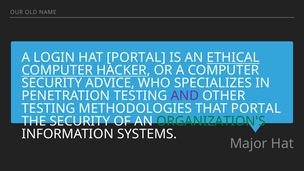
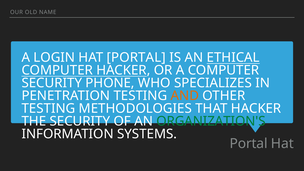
ADVICE: ADVICE -> PHONE (110, 83)
AND colour: purple -> orange (185, 96)
THAT PORTAL: PORTAL -> HACKER (256, 109)
Major: Major -> Portal (249, 144)
